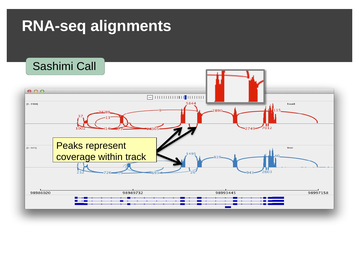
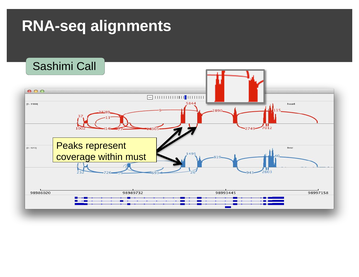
track: track -> must (136, 157)
